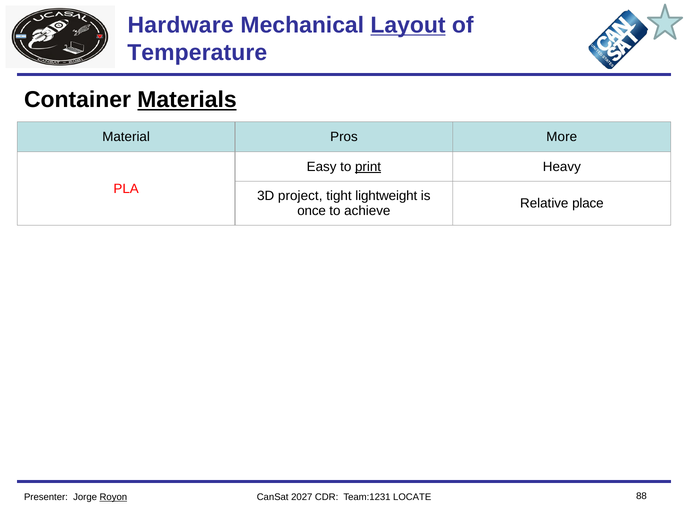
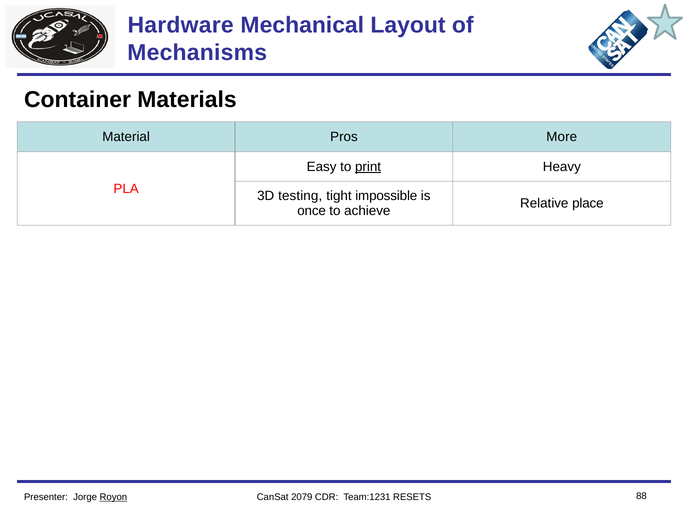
Layout underline: present -> none (408, 25)
Temperature: Temperature -> Mechanisms (197, 53)
Materials underline: present -> none (187, 100)
project: project -> testing (300, 196)
lightweight: lightweight -> impossible (386, 196)
2027: 2027 -> 2079 (302, 497)
LOCATE: LOCATE -> RESETS (412, 497)
